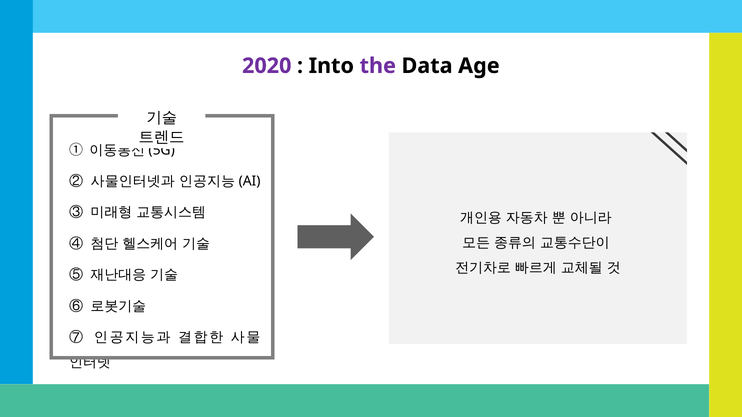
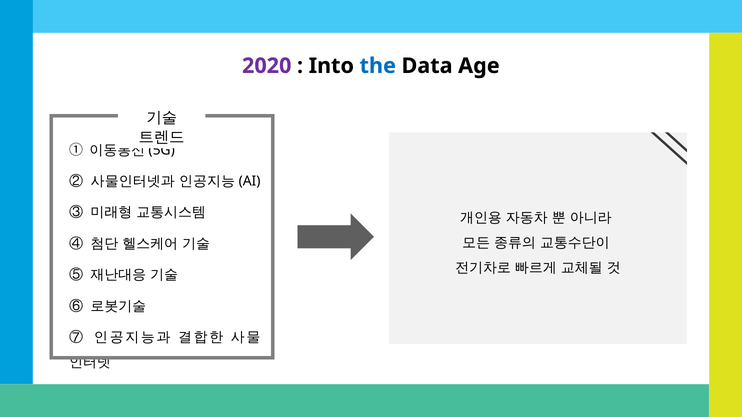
the colour: purple -> blue (378, 66)
